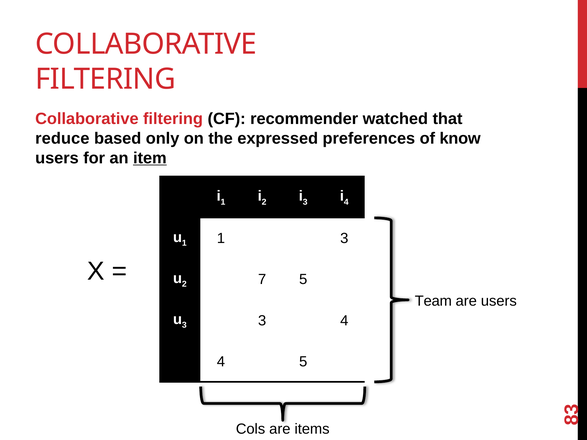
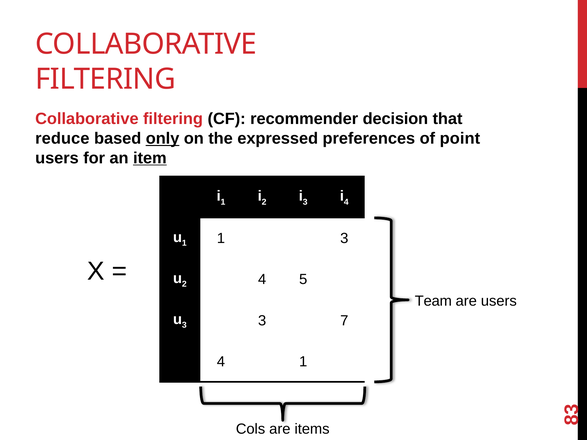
watched: watched -> decision (395, 119)
only underline: none -> present (163, 138)
know: know -> point (460, 138)
2 7: 7 -> 4 (262, 280)
3 4: 4 -> 7 (344, 321)
4 5: 5 -> 1 (303, 362)
